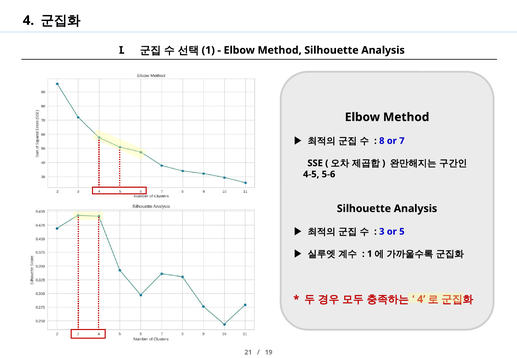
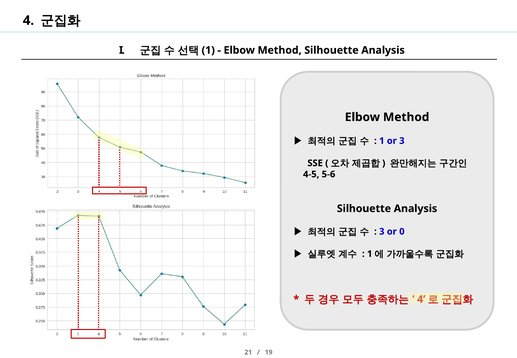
8: 8 -> 1 (382, 141)
or 7: 7 -> 3 (402, 141)
5: 5 -> 0 (402, 232)
